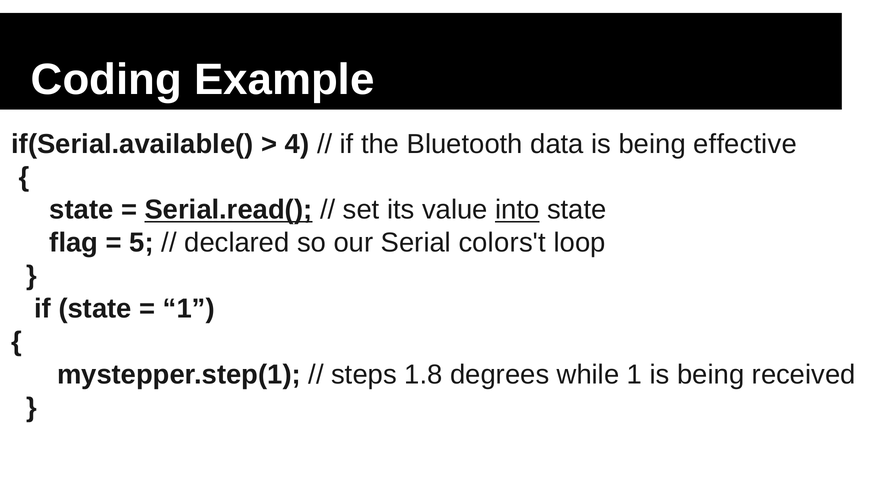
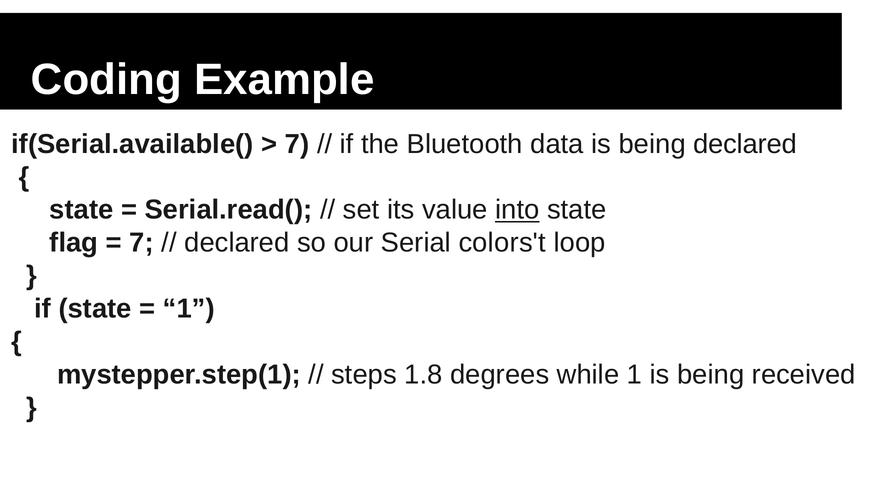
4: 4 -> 7 (297, 144)
being effective: effective -> declared (745, 144)
Serial.read( underline: present -> none (228, 210)
5: 5 -> 7 (142, 243)
